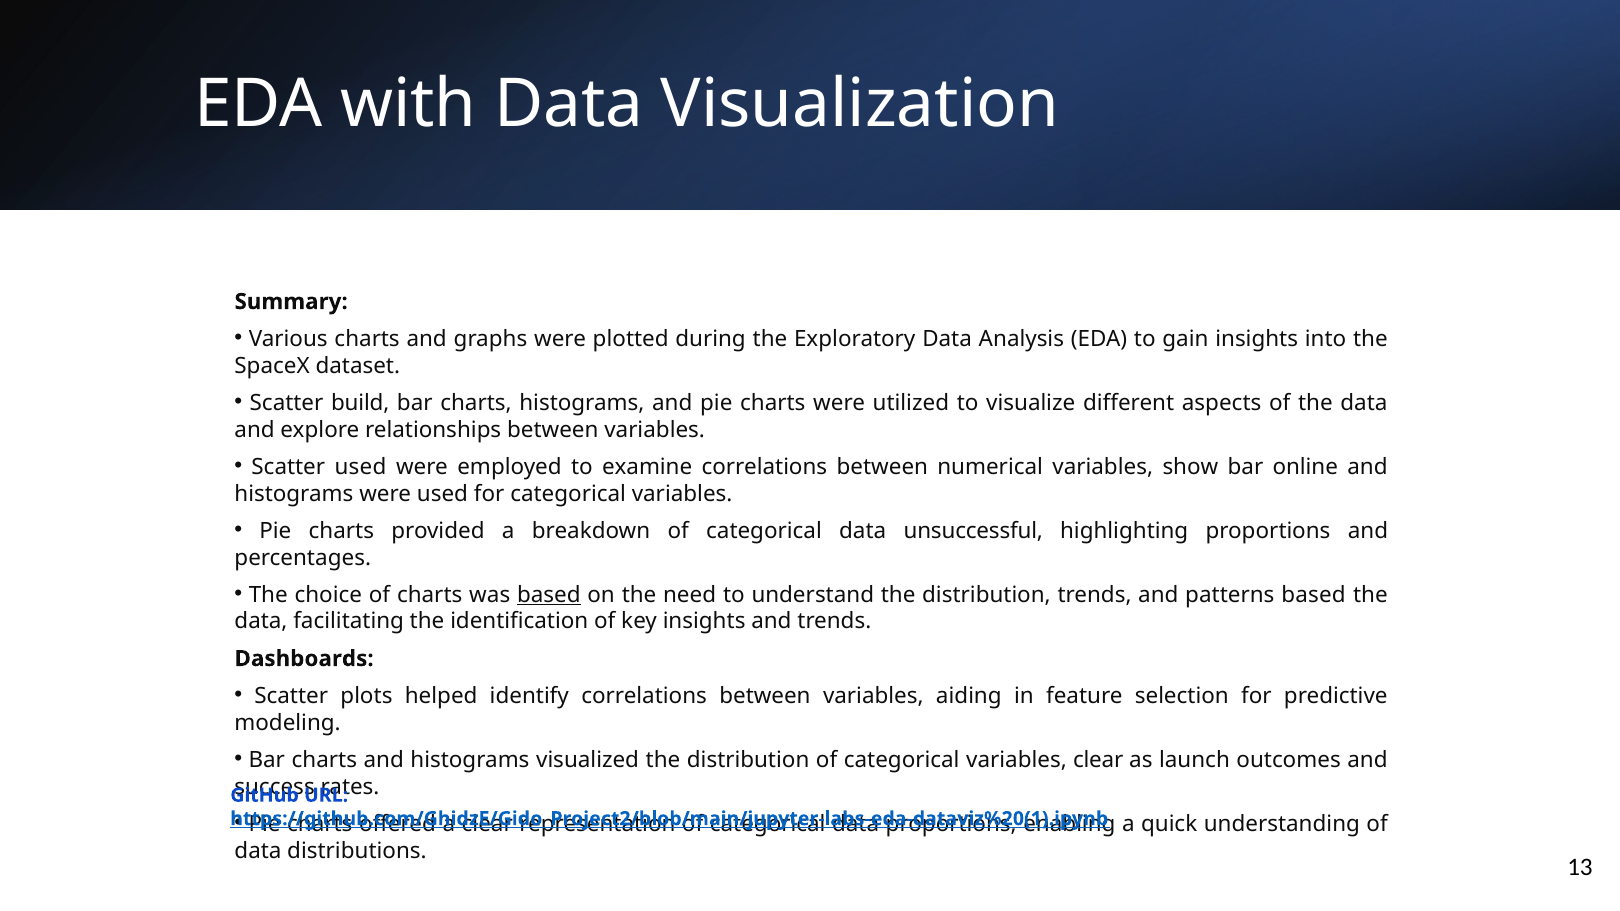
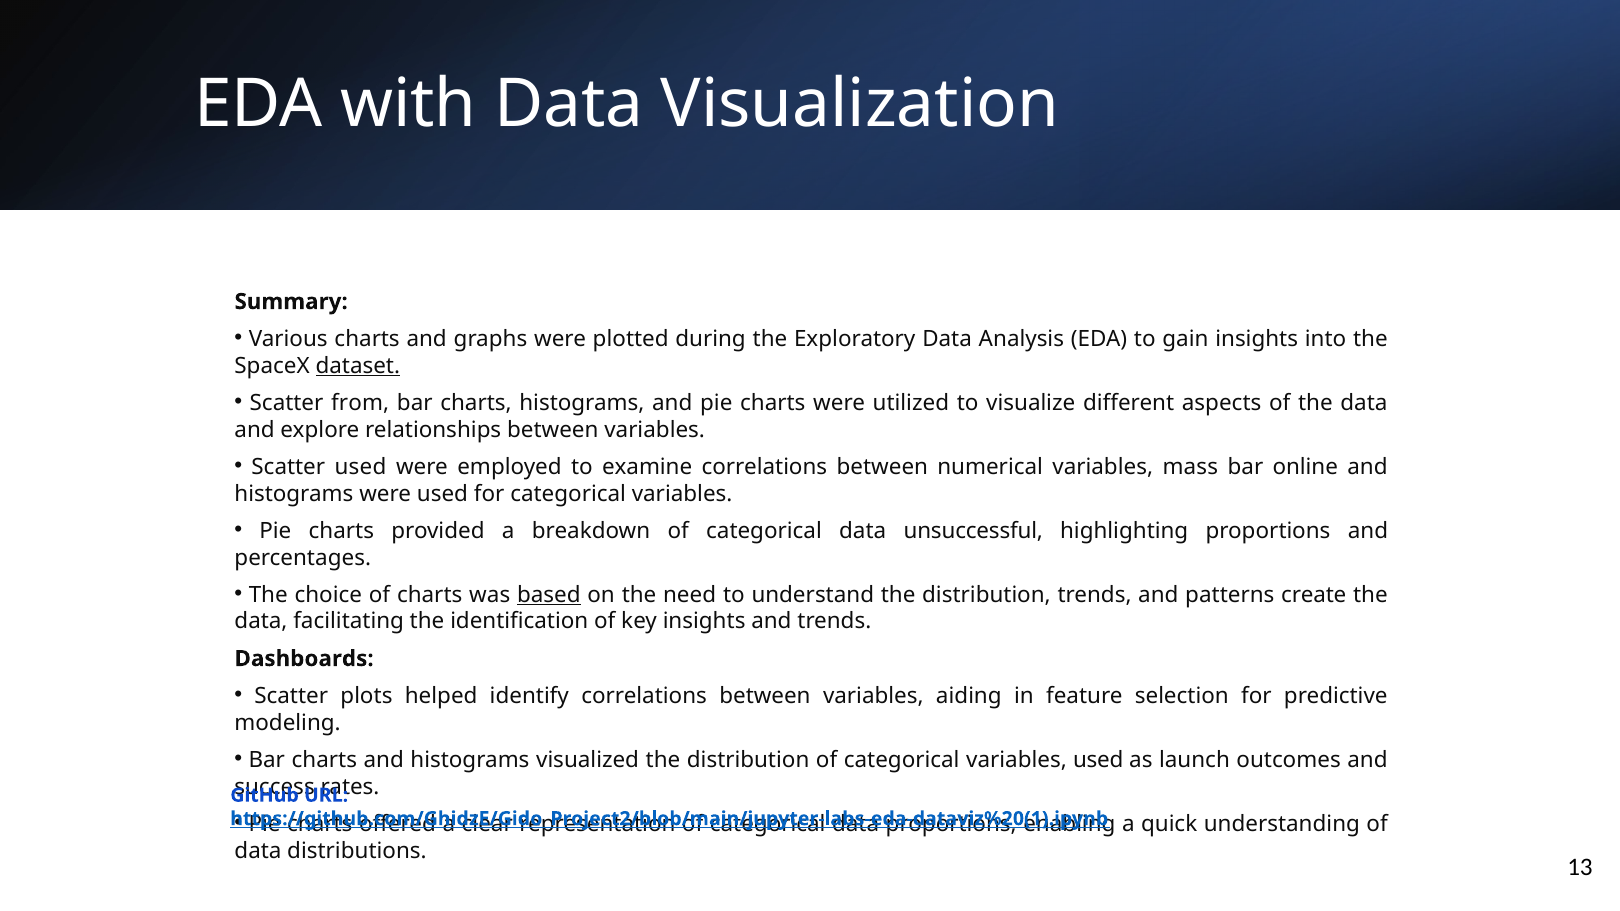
dataset underline: none -> present (358, 366)
build: build -> from (360, 403)
show: show -> mass (1190, 467)
patterns based: based -> create (1314, 595)
variables clear: clear -> used (1098, 760)
